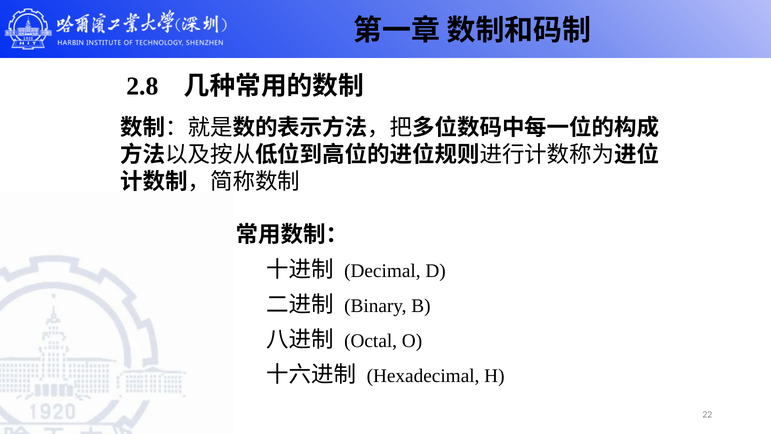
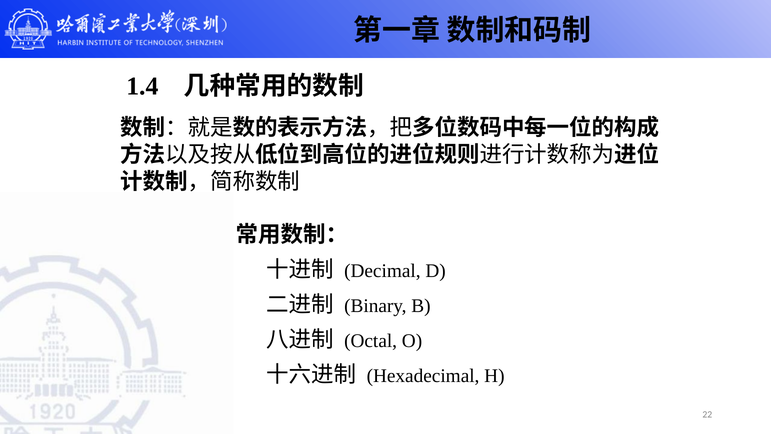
2.8: 2.8 -> 1.4 (142, 86)
